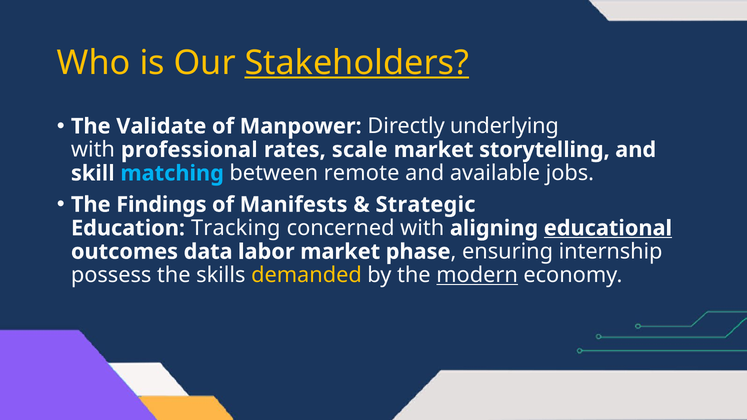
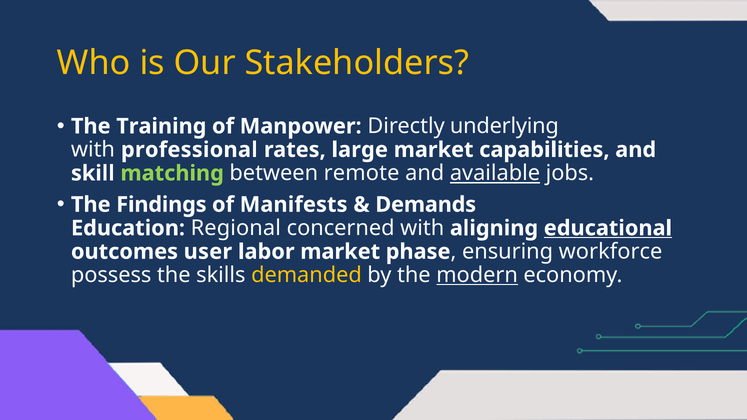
Stakeholders underline: present -> none (357, 63)
Validate: Validate -> Training (161, 126)
scale: scale -> large (360, 150)
storytelling: storytelling -> capabilities (544, 150)
matching colour: light blue -> light green (172, 173)
available underline: none -> present (495, 173)
Strategic: Strategic -> Demands (426, 205)
Tracking: Tracking -> Regional (236, 228)
data: data -> user (208, 252)
internship: internship -> workforce (611, 252)
